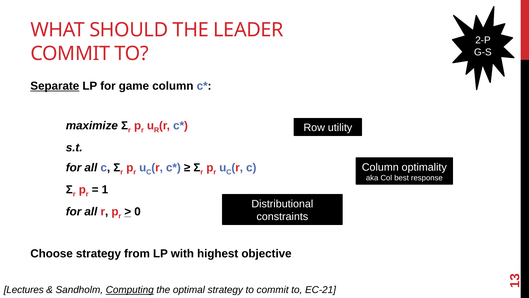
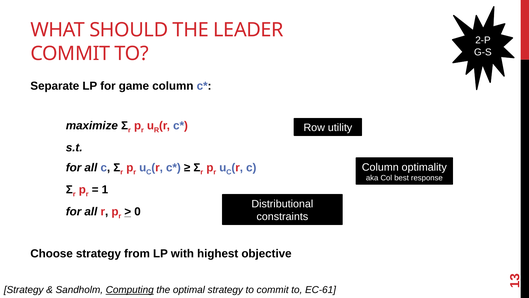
Separate underline: present -> none (55, 86)
Lectures: Lectures -> Strategy (24, 290)
EC-21: EC-21 -> EC-61 (321, 290)
